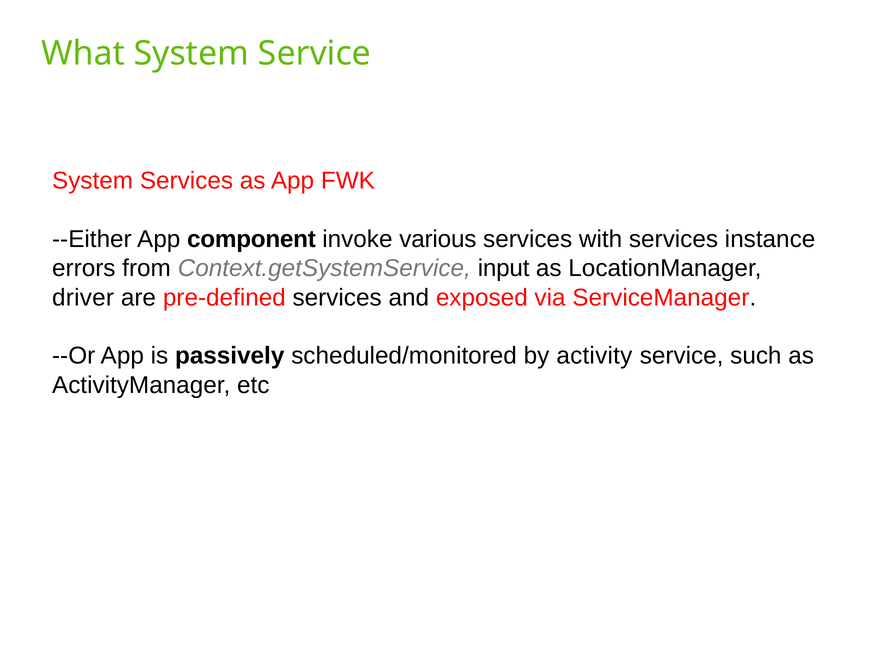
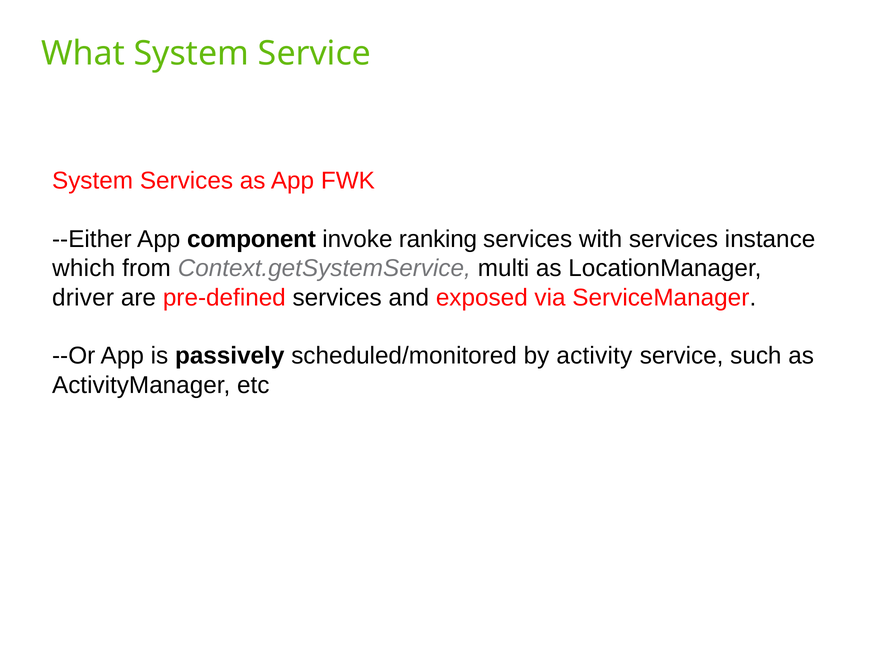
various: various -> ranking (438, 239)
errors: errors -> which (84, 268)
input: input -> multi (504, 268)
